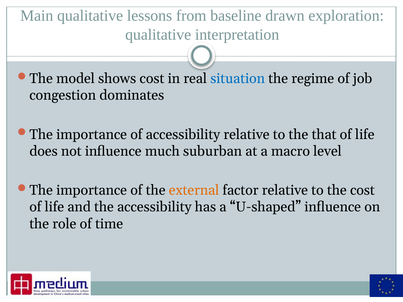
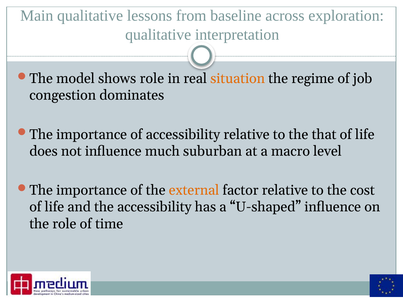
drawn: drawn -> across (285, 16)
shows cost: cost -> role (152, 79)
situation colour: blue -> orange (238, 79)
